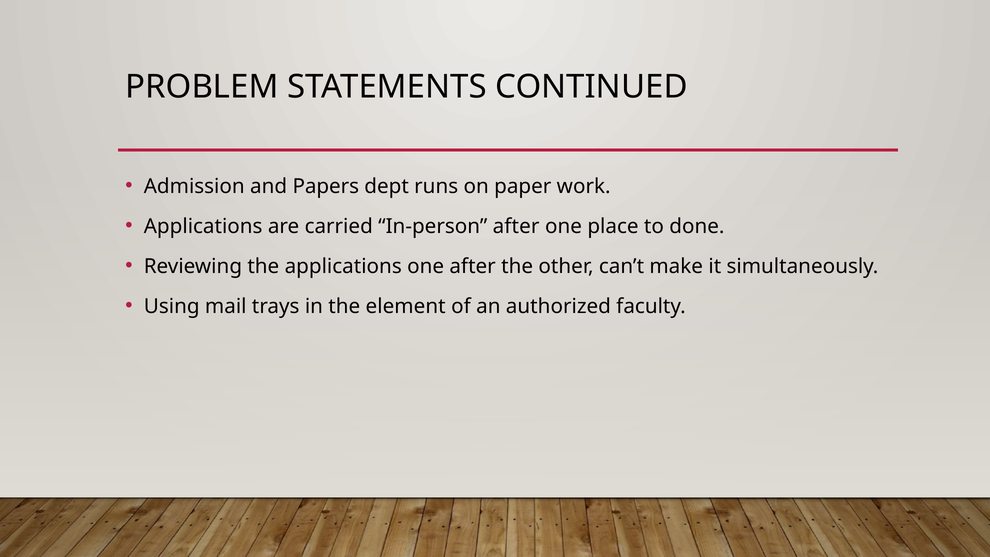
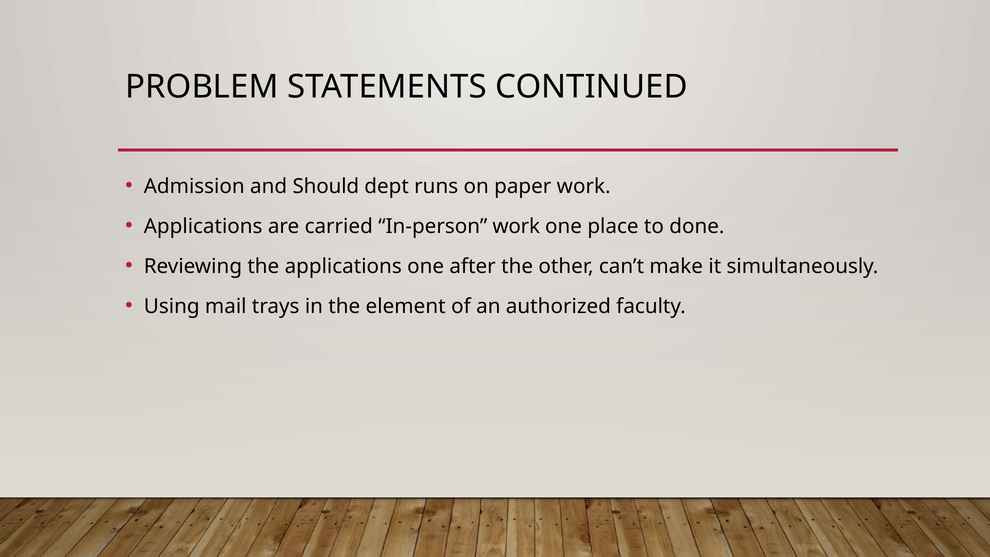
Papers: Papers -> Should (326, 186)
In-person after: after -> work (516, 226)
